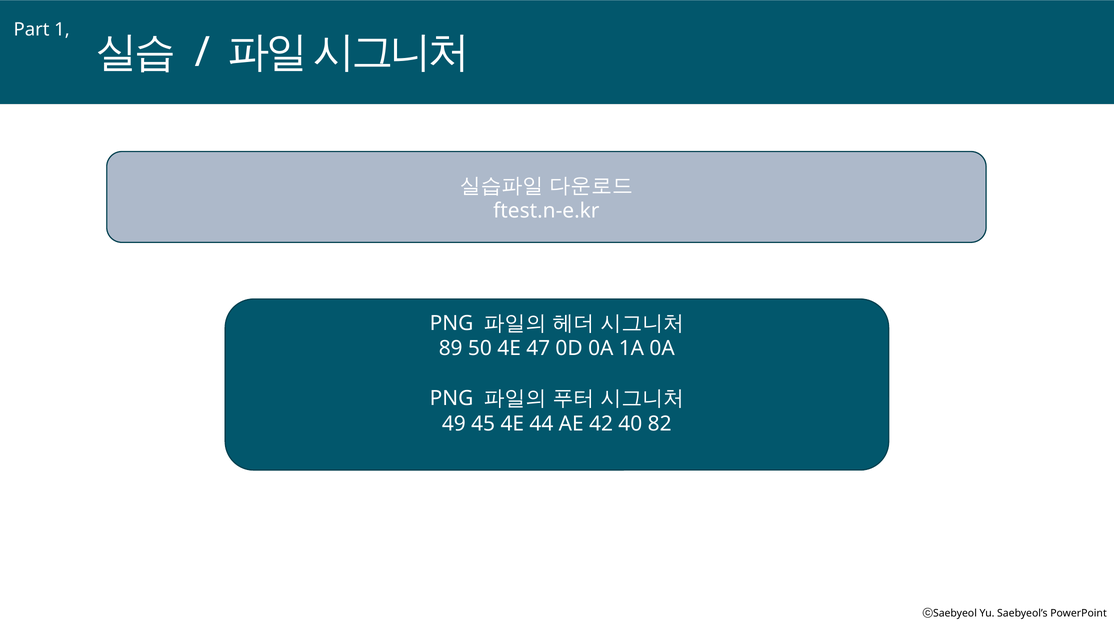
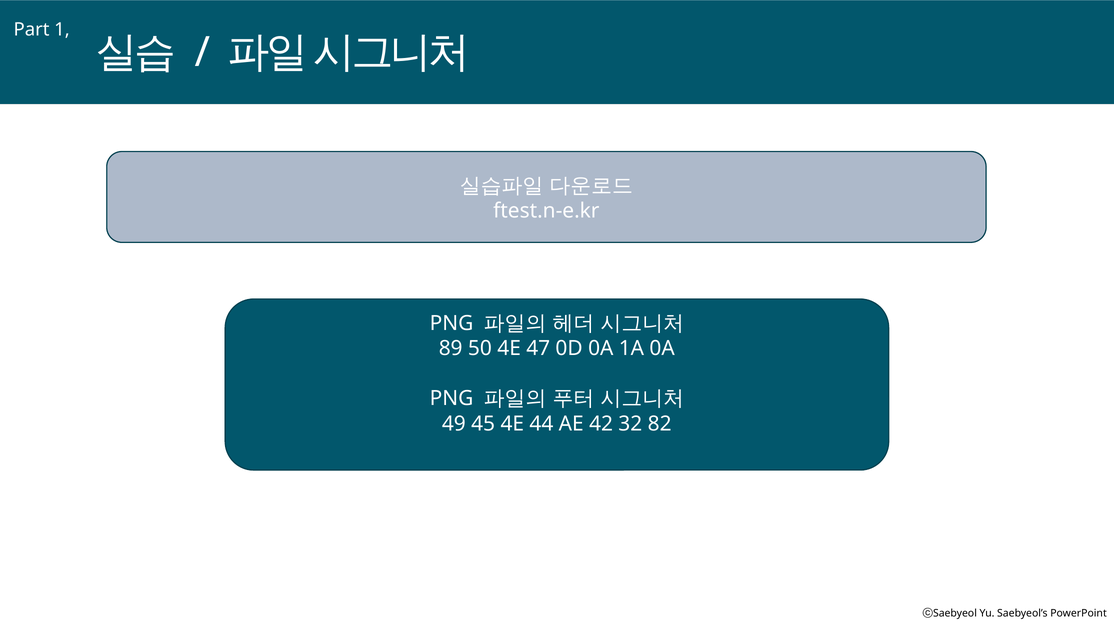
40: 40 -> 32 (630, 423)
